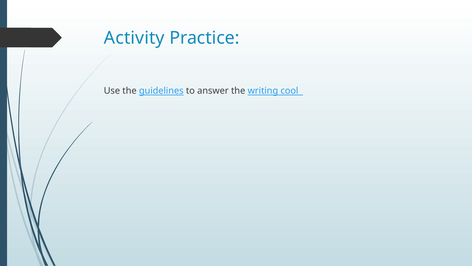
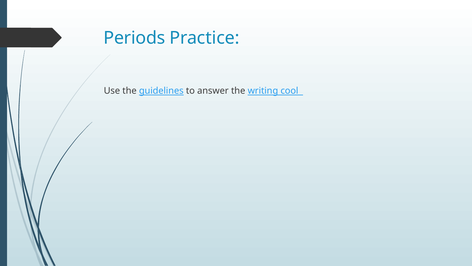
Activity: Activity -> Periods (134, 38)
